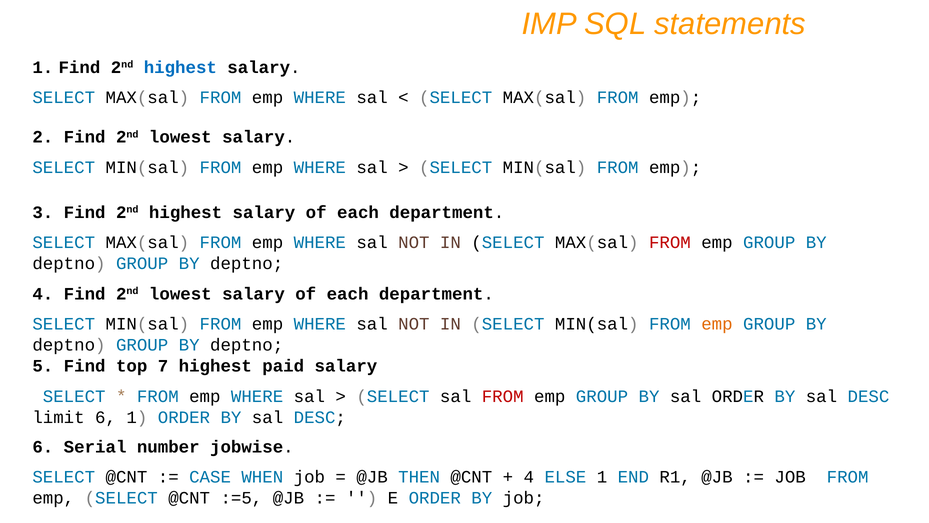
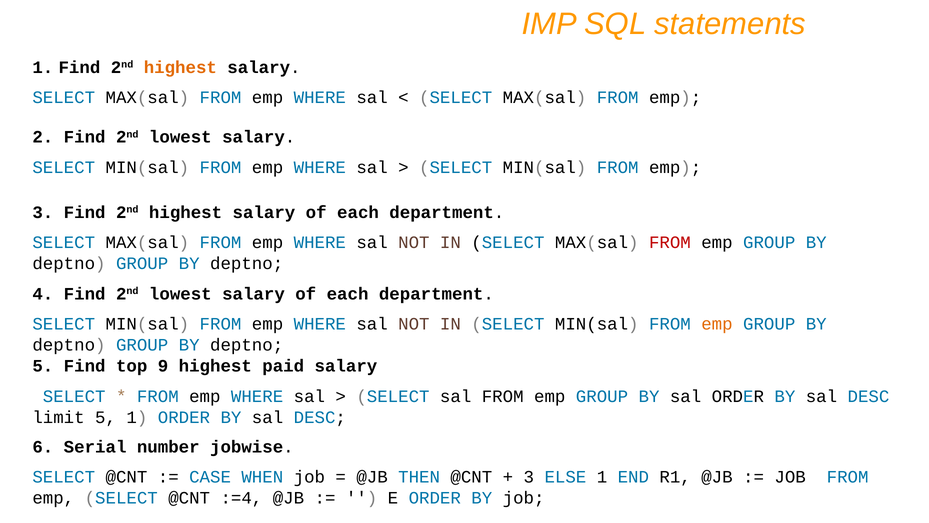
highest colour: blue -> orange (180, 67)
7: 7 -> 9 (163, 366)
FROM colour: red -> black (503, 396)
limit 6: 6 -> 5 (106, 417)
4: 4 -> 3 (529, 477)
:=5: :=5 -> :=4 (241, 498)
